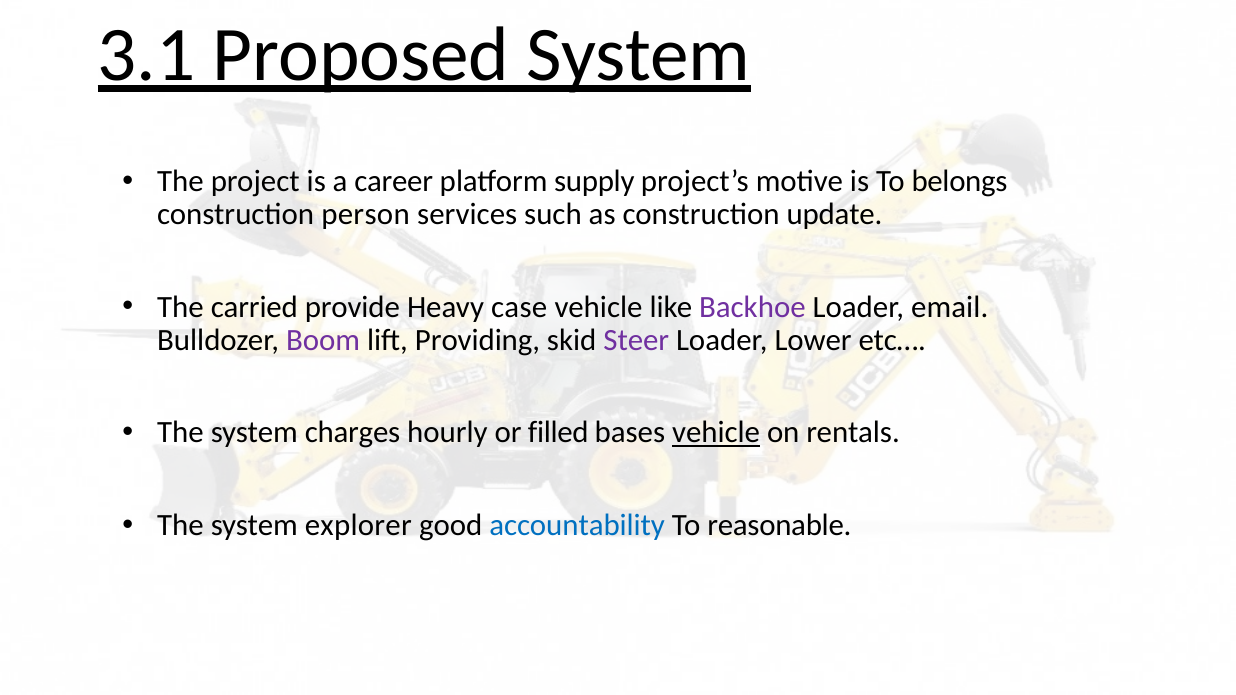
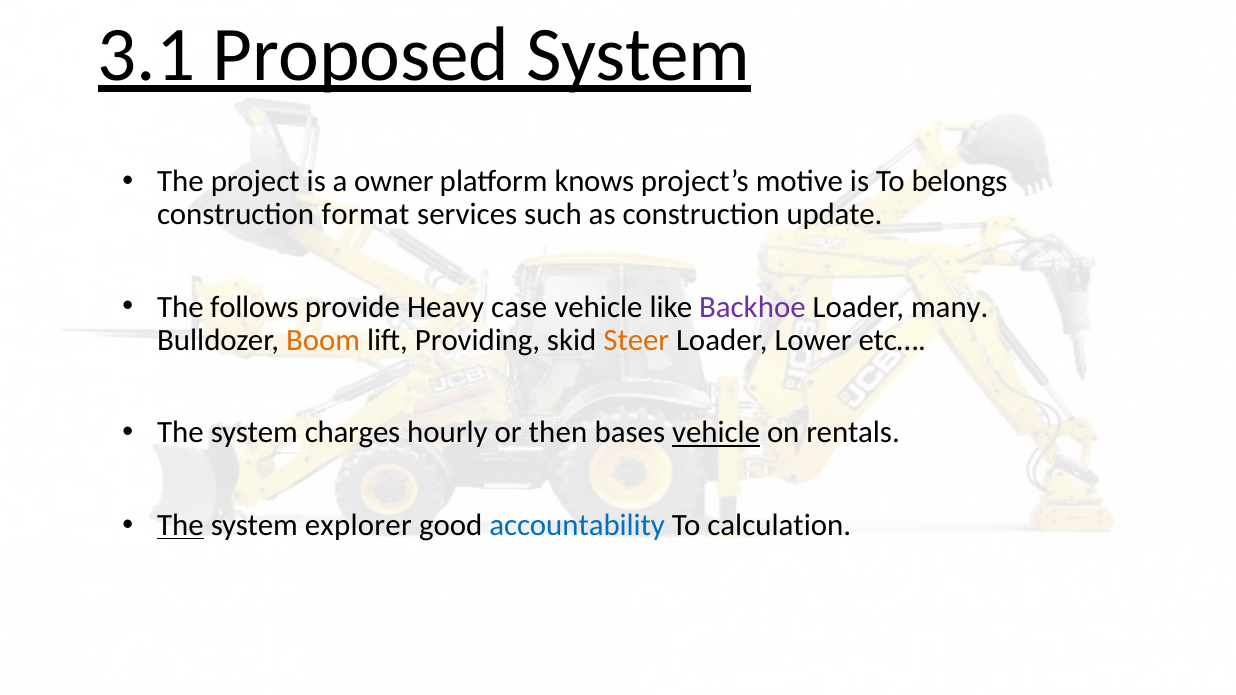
career: career -> owner (394, 181)
supply: supply -> knows (594, 181)
person: person -> format (366, 215)
carried: carried -> follows (254, 307)
email: email -> many (950, 307)
Boom colour: purple -> orange (323, 340)
Steer colour: purple -> orange (636, 340)
filled: filled -> then (558, 433)
The underline: none -> present (180, 525)
reasonable: reasonable -> calculation (779, 525)
